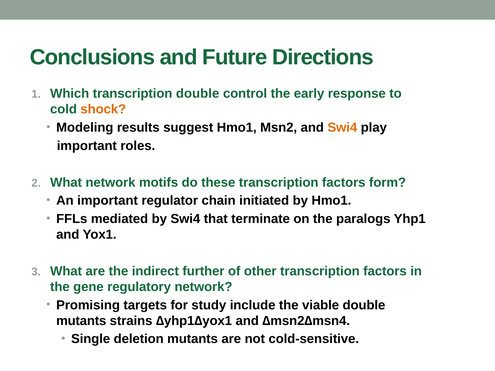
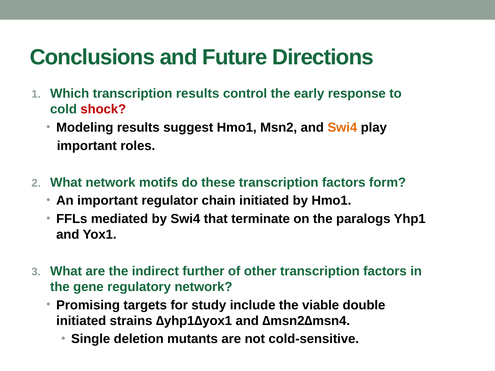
transcription double: double -> results (198, 94)
shock colour: orange -> red (103, 109)
mutants: mutants -> initiated (81, 321)
